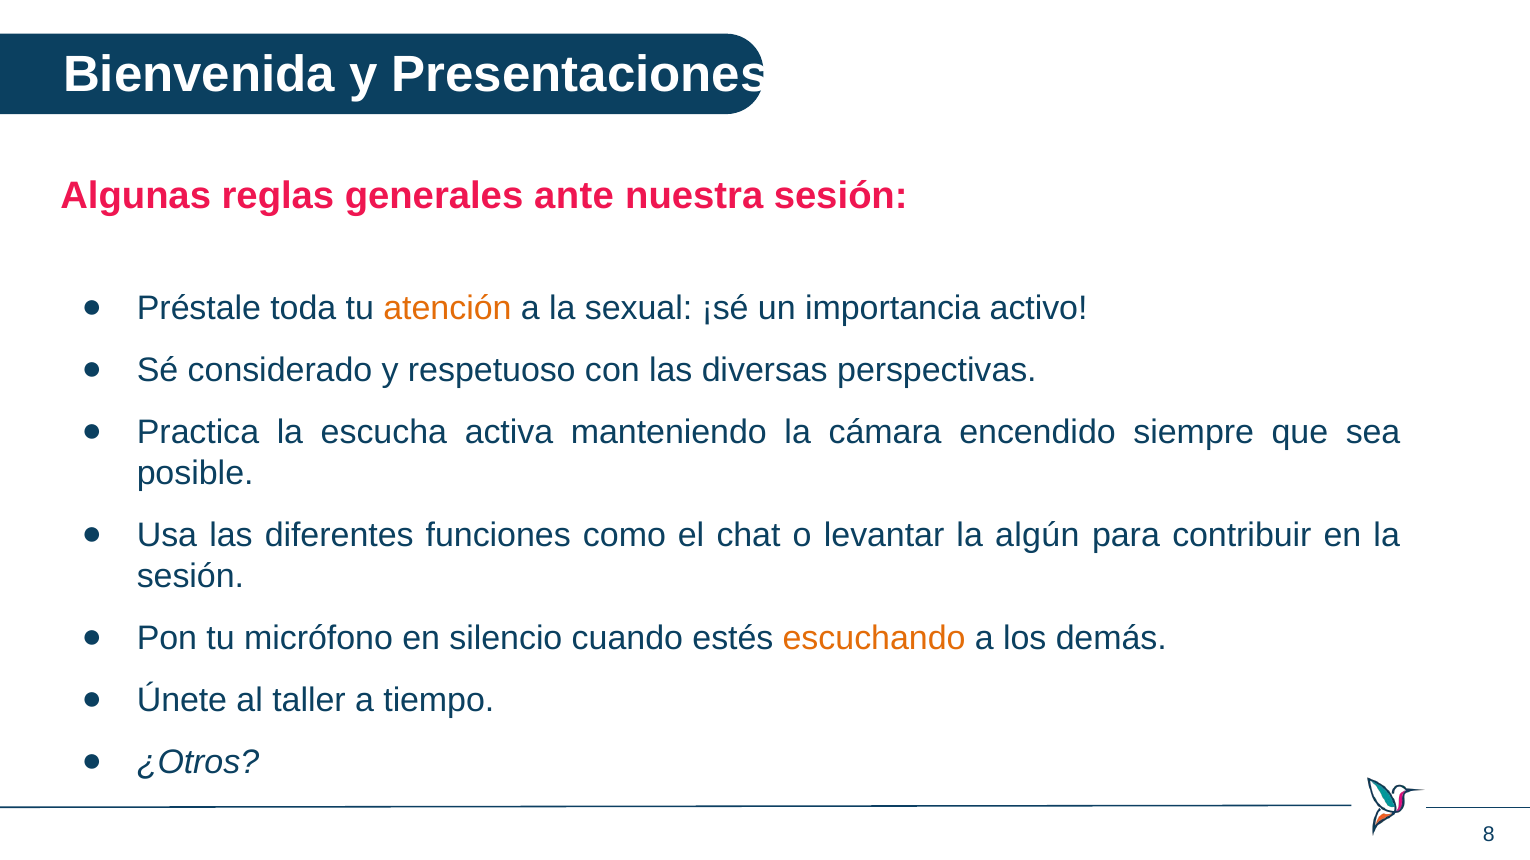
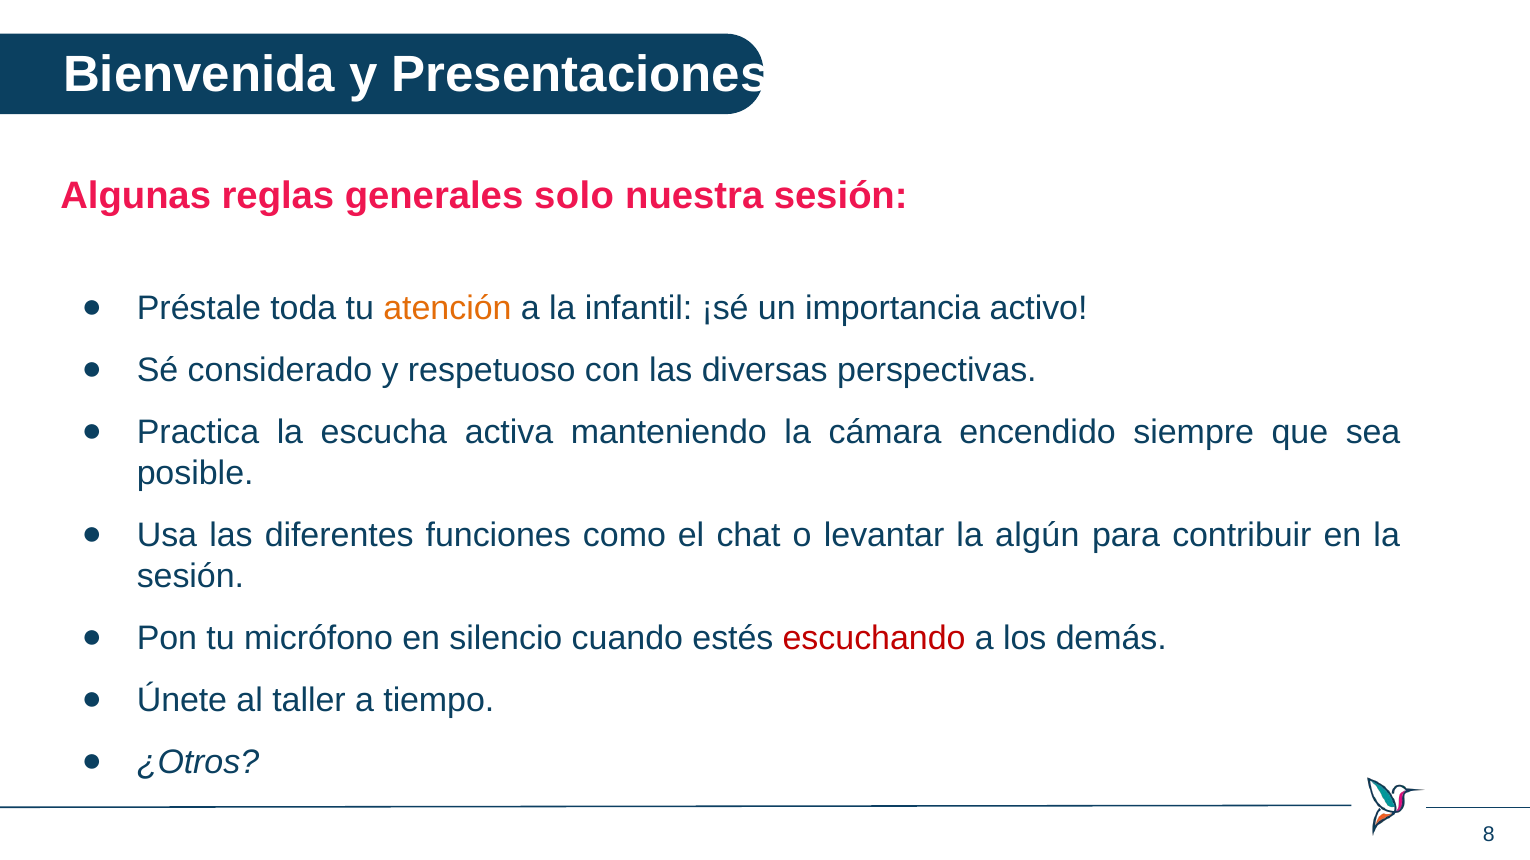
ante: ante -> solo (574, 196)
sexual: sexual -> infantil (639, 309)
escuchando colour: orange -> red (874, 638)
